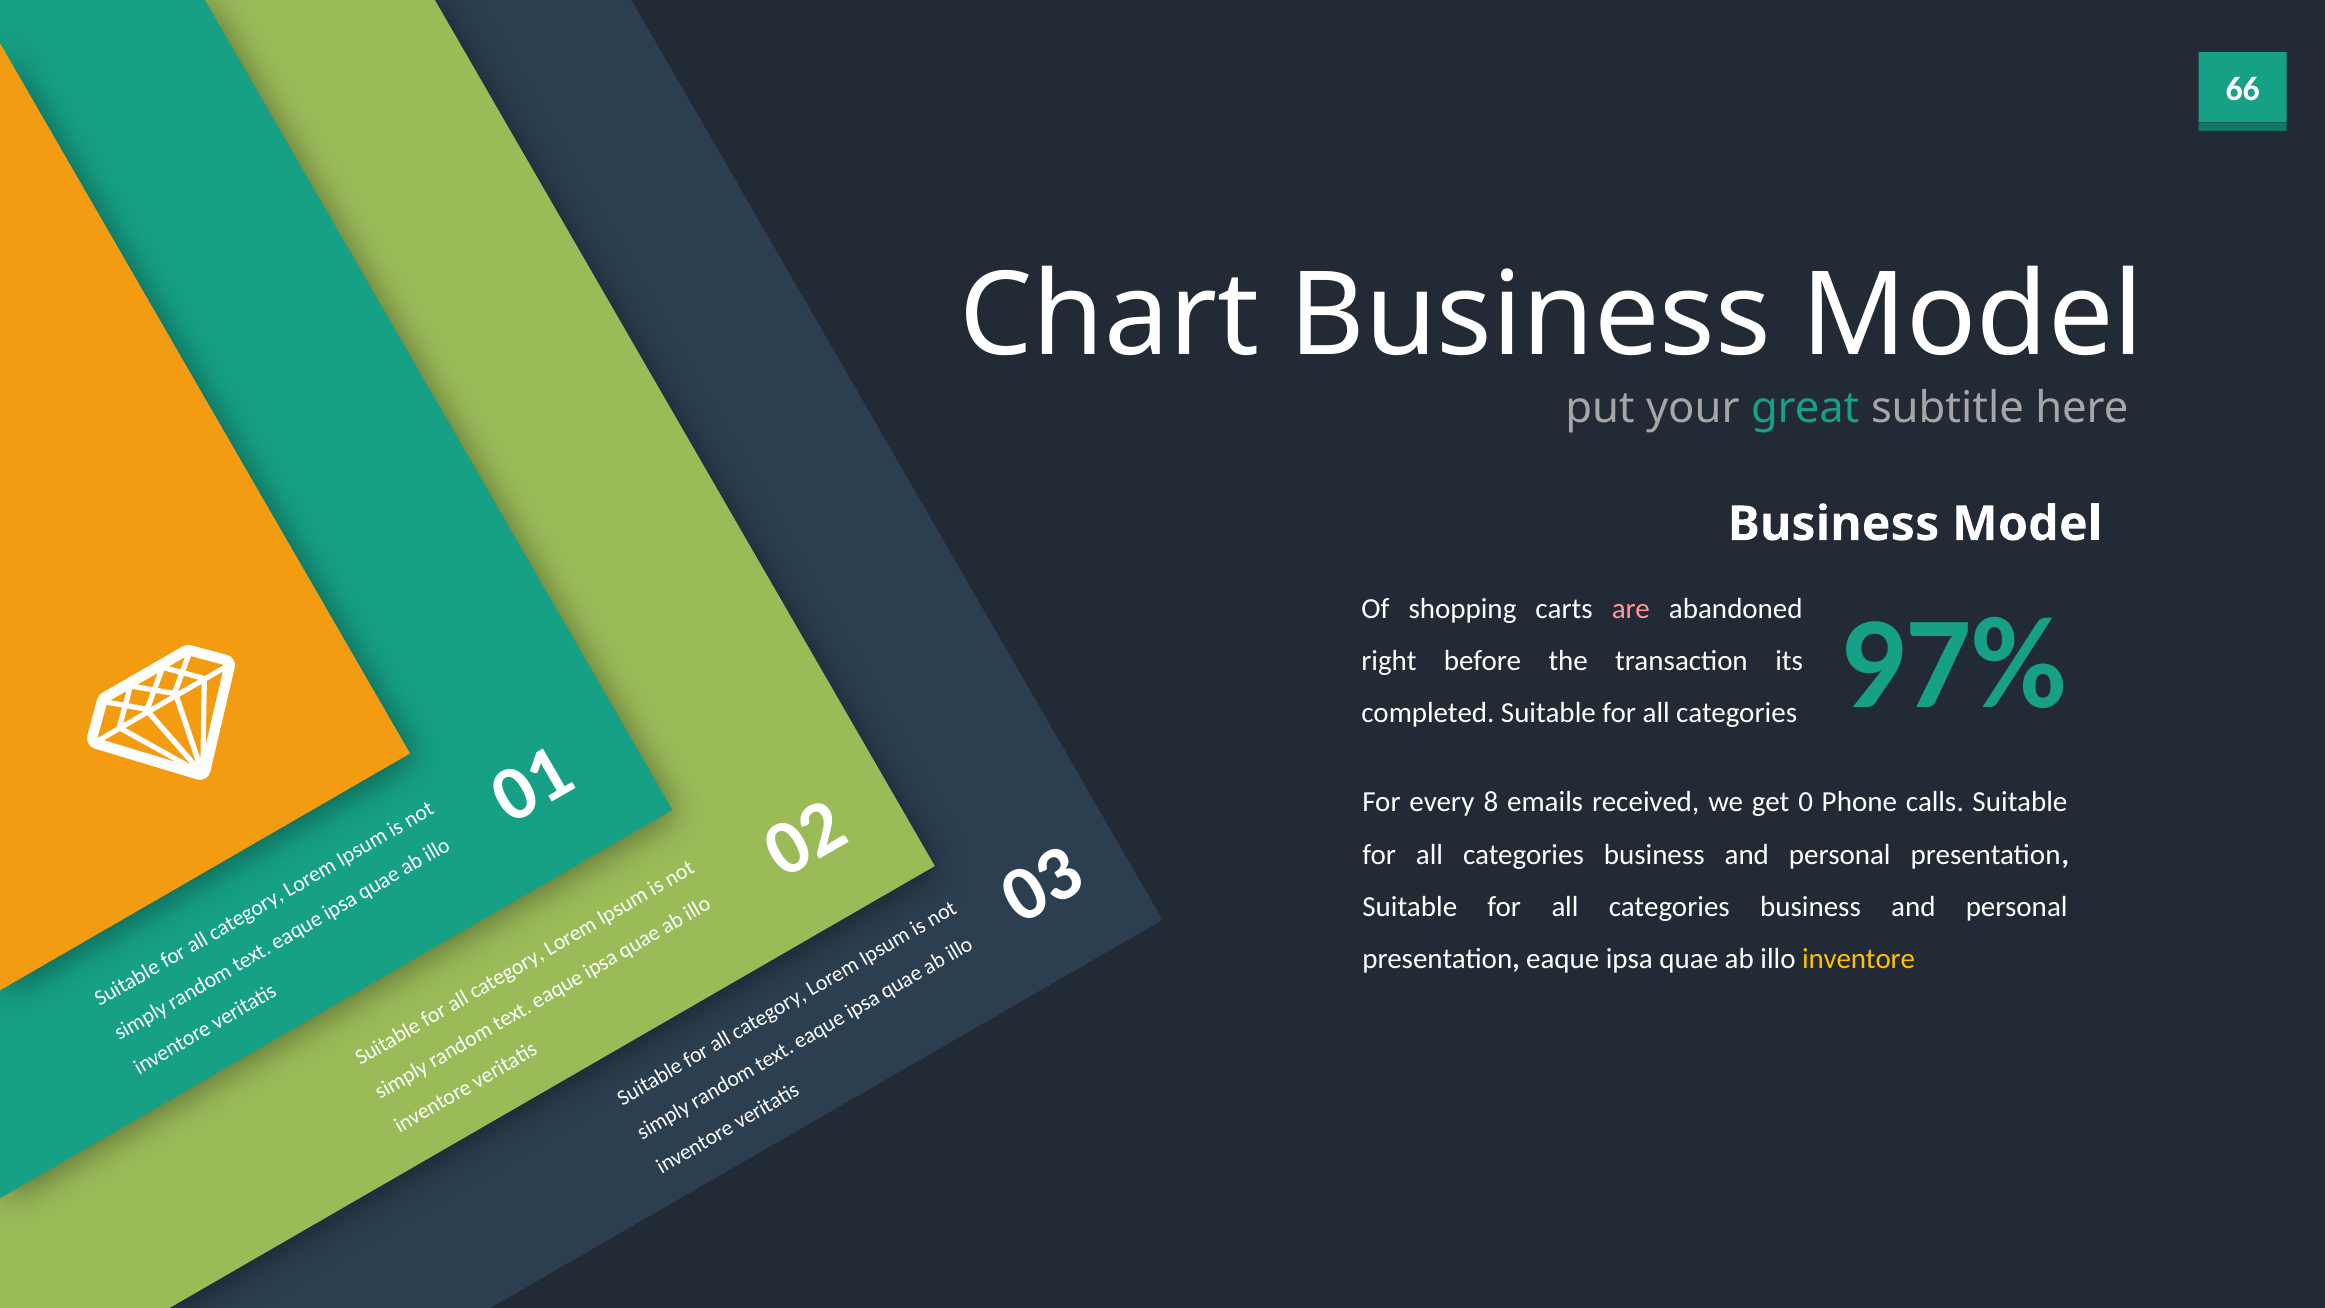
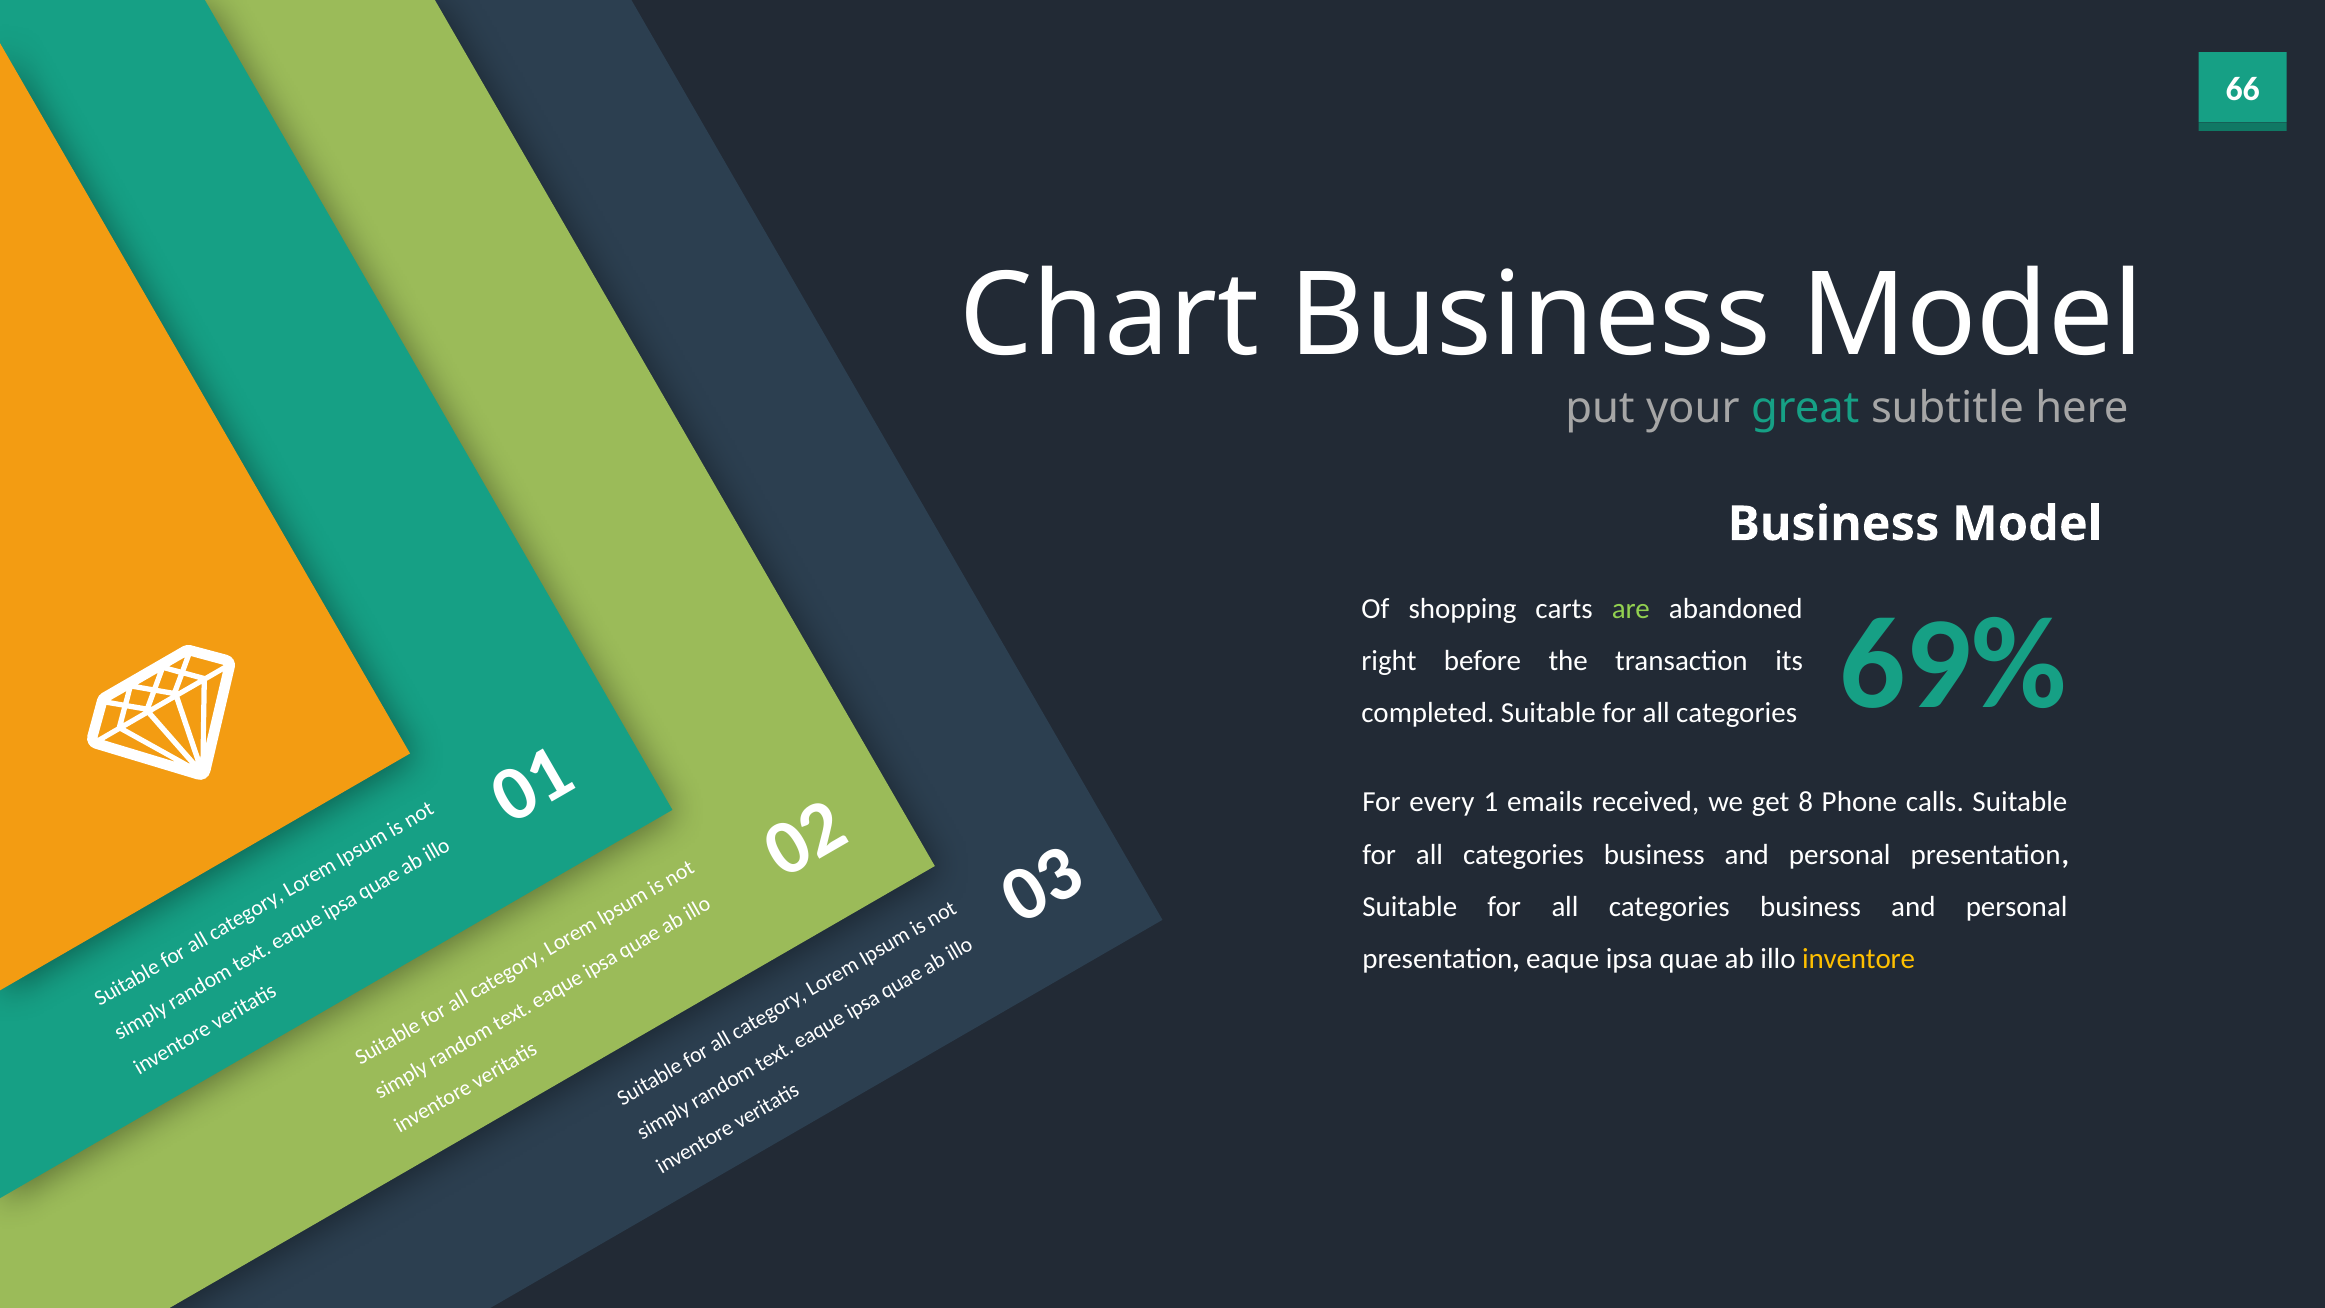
are colour: pink -> light green (1631, 608)
97%: 97% -> 69% (1953, 664)
every 8: 8 -> 1 (1491, 802)
get 0: 0 -> 8 (1806, 802)
